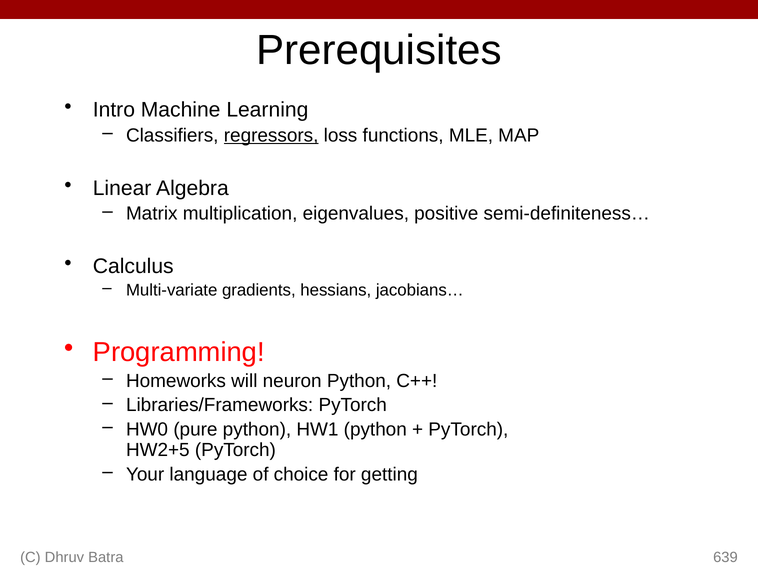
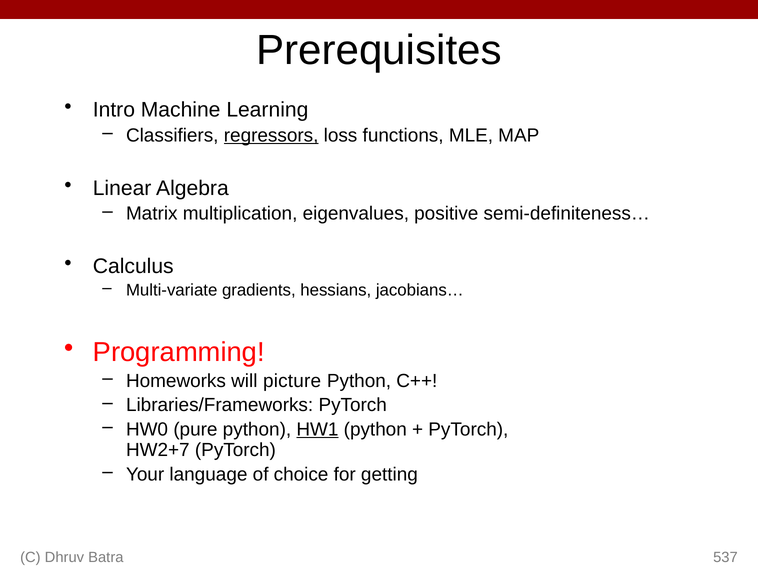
neuron: neuron -> picture (292, 381)
HW1 underline: none -> present (317, 429)
HW2+5: HW2+5 -> HW2+7 (158, 450)
639: 639 -> 537 (725, 557)
